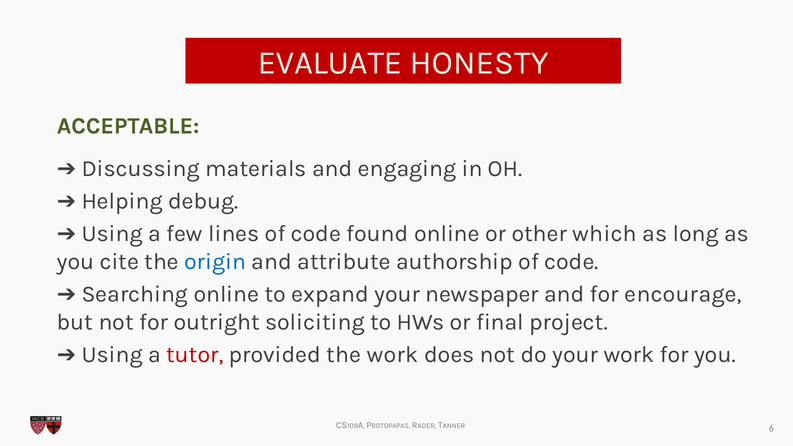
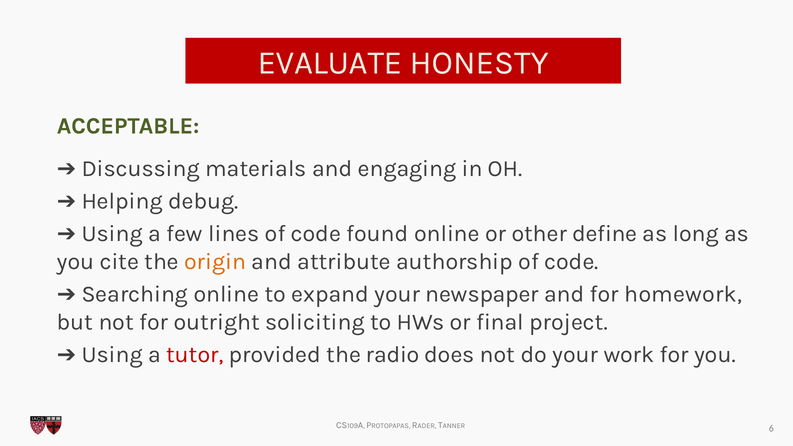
which: which -> define (605, 234)
origin colour: blue -> orange (215, 262)
encourage: encourage -> homework (683, 294)
the work: work -> radio (393, 355)
